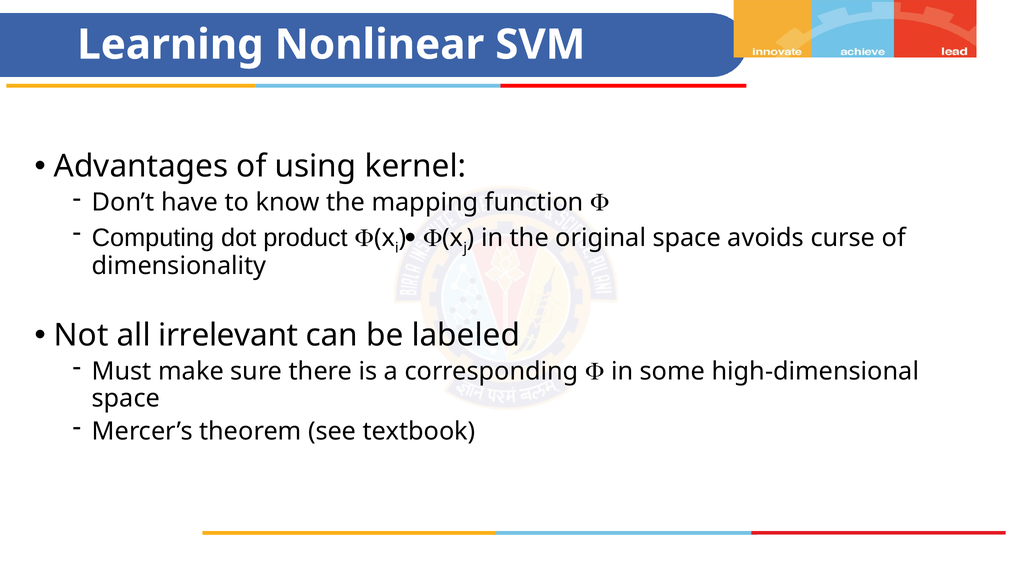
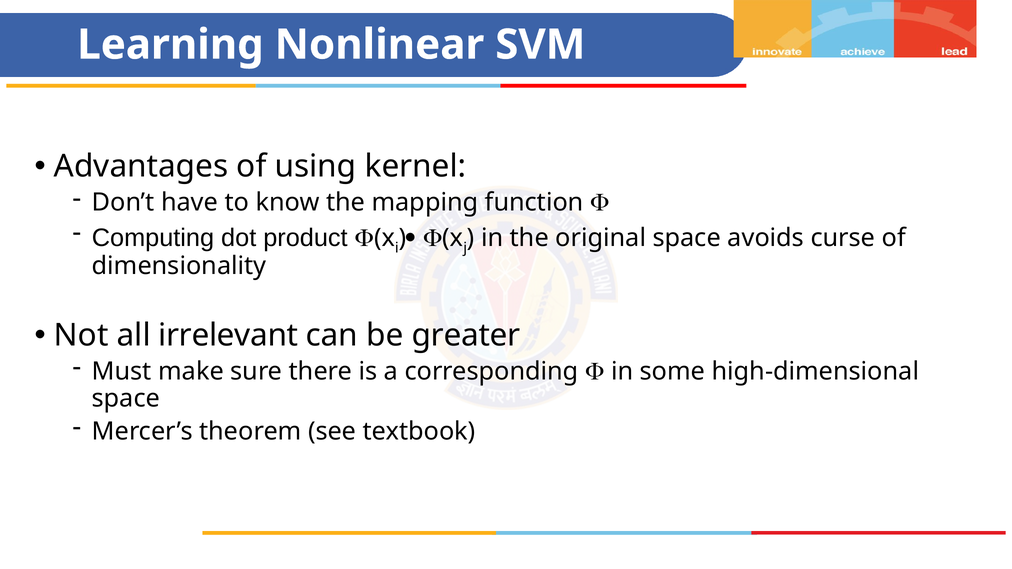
labeled: labeled -> greater (466, 335)
